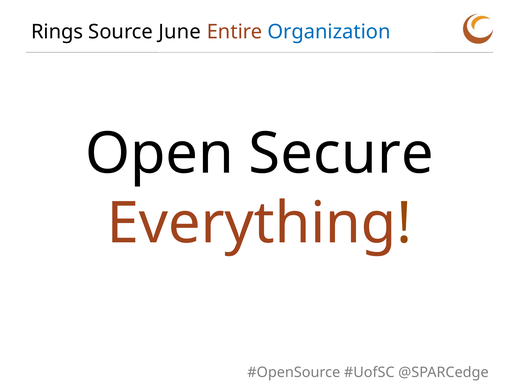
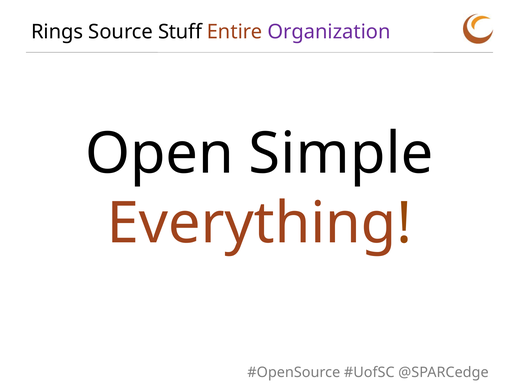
June: June -> Stuff (180, 32)
Organization colour: blue -> purple (329, 32)
Secure: Secure -> Simple (341, 154)
